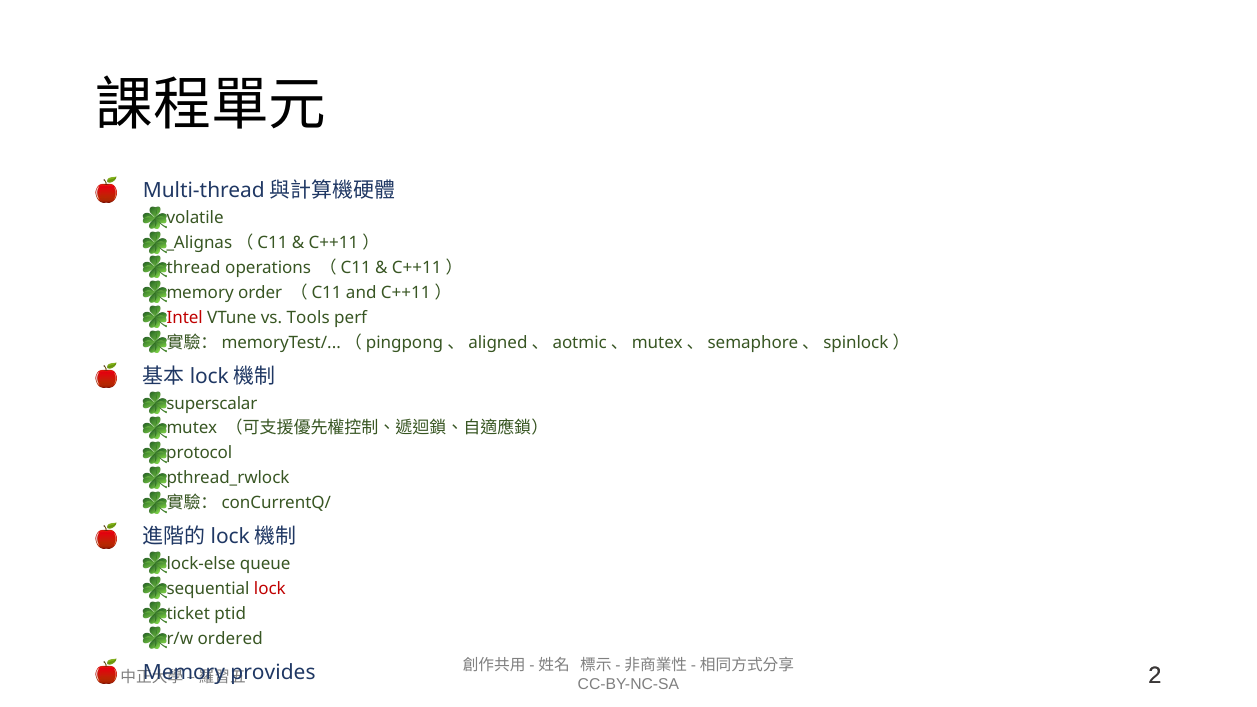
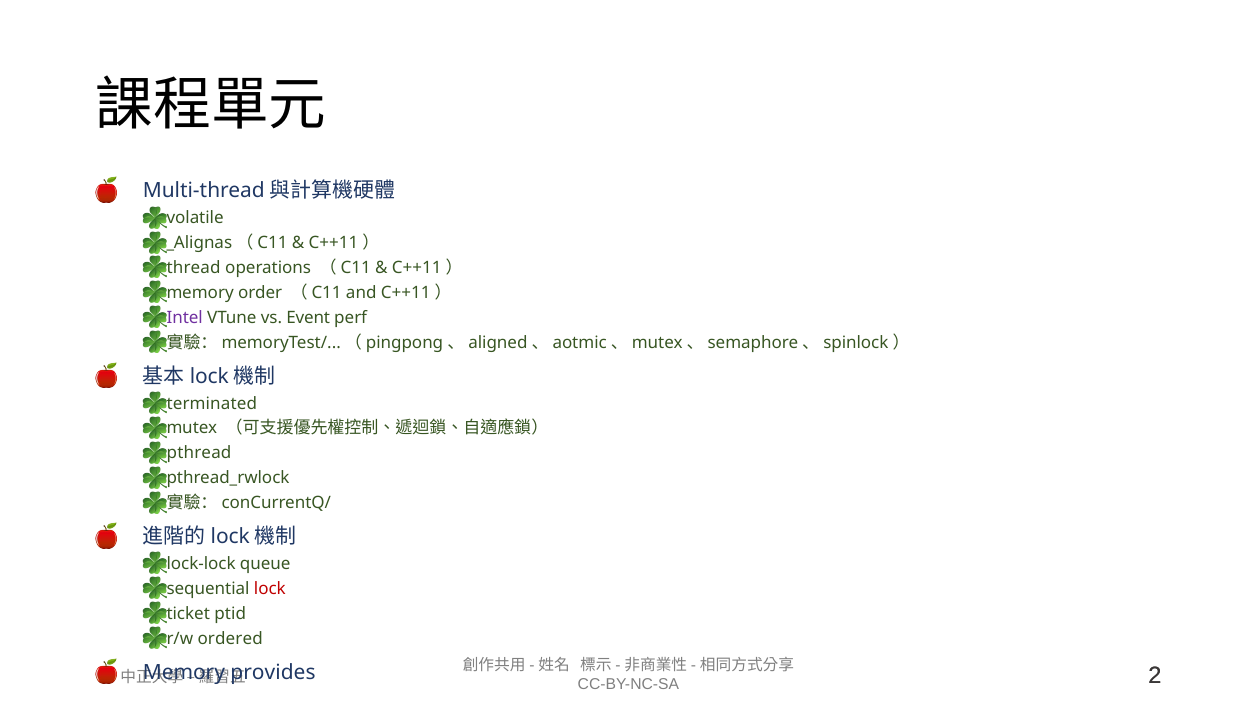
Intel colour: red -> purple (185, 318)
Tools: Tools -> Event (308, 318)
superscalar: superscalar -> terminated (212, 403)
protocol: protocol -> pthread (199, 453)
lock-else: lock-else -> lock-lock (201, 564)
